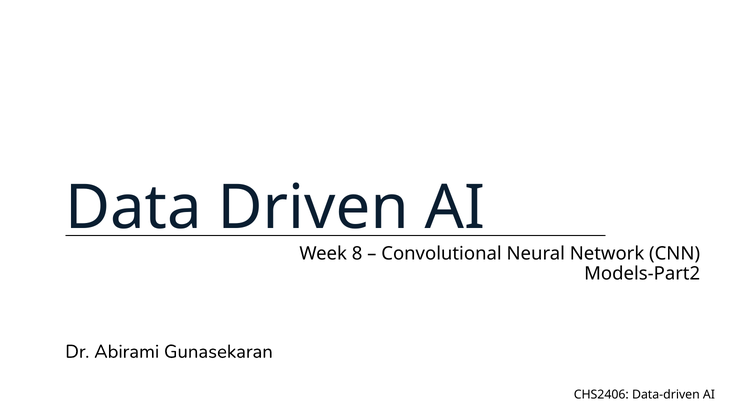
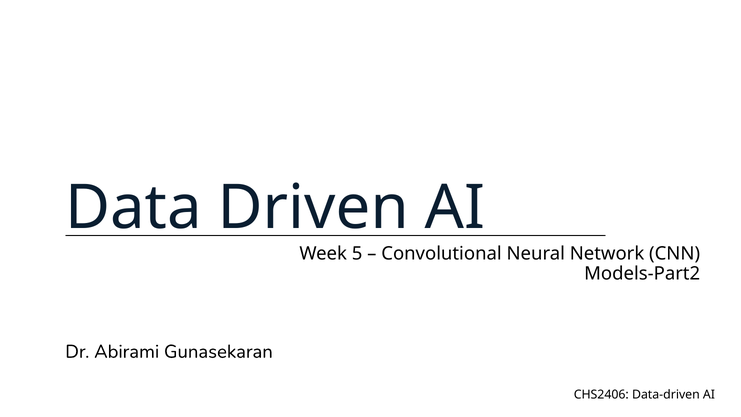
8: 8 -> 5 (357, 254)
